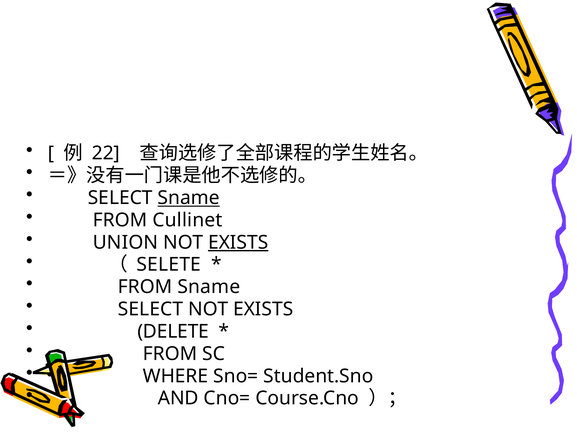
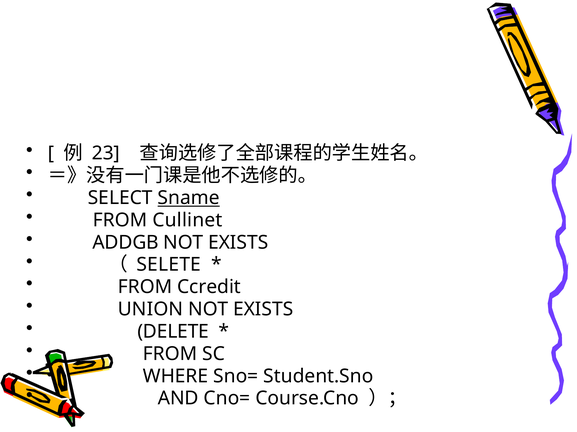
22: 22 -> 23 (106, 154)
UNION: UNION -> ADDGB (126, 243)
EXISTS underline: present -> none (238, 243)
FROM Sname: Sname -> Ccredit (209, 287)
SELECT: SELECT -> UNION (150, 310)
